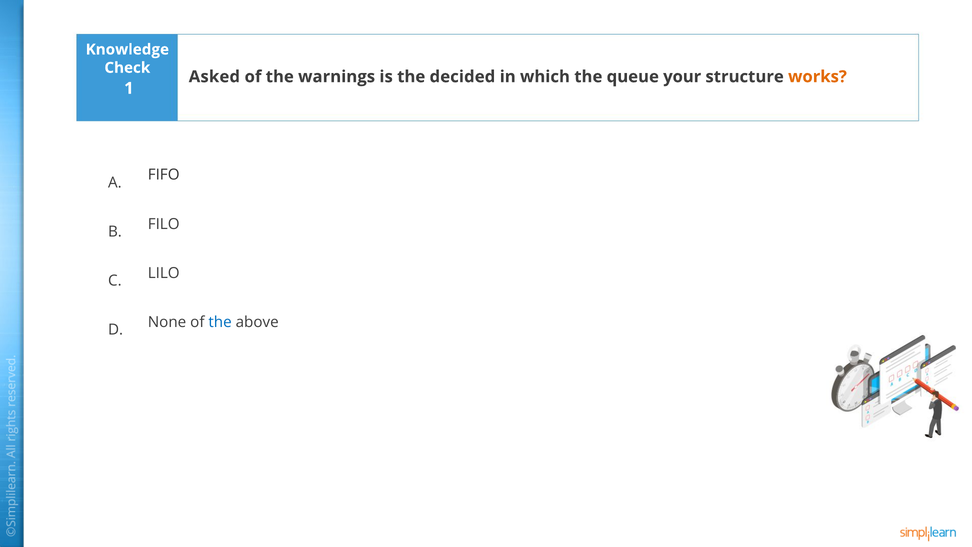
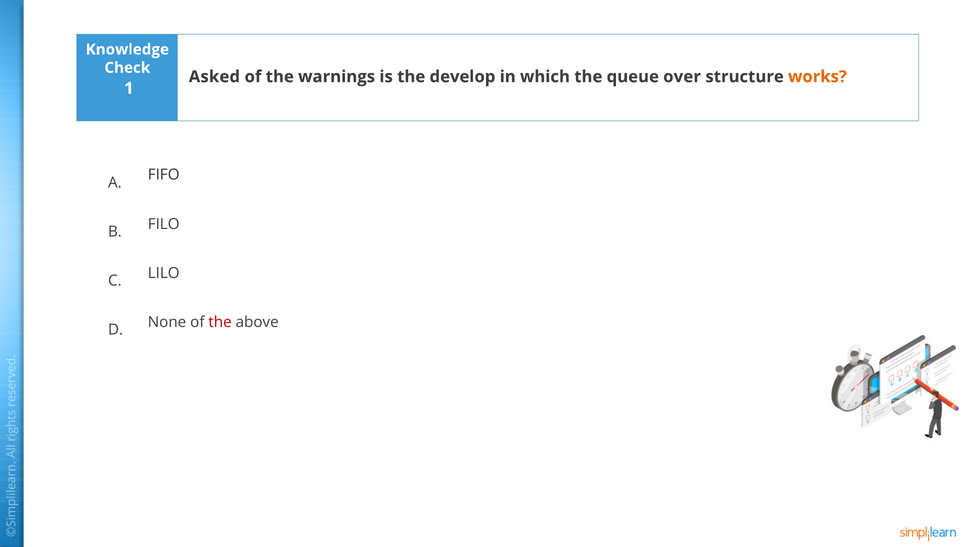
decided: decided -> develop (462, 77)
your: your -> over (682, 77)
the colour: blue -> red (220, 322)
